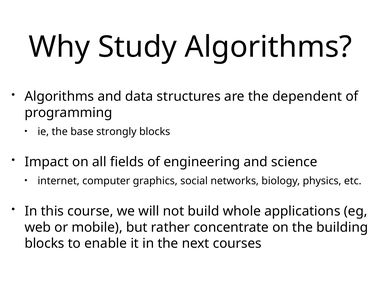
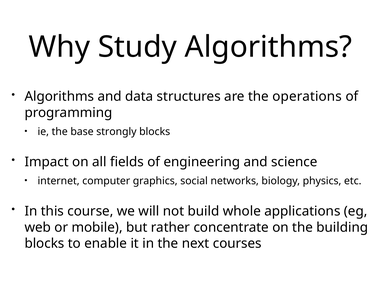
dependent: dependent -> operations (307, 96)
